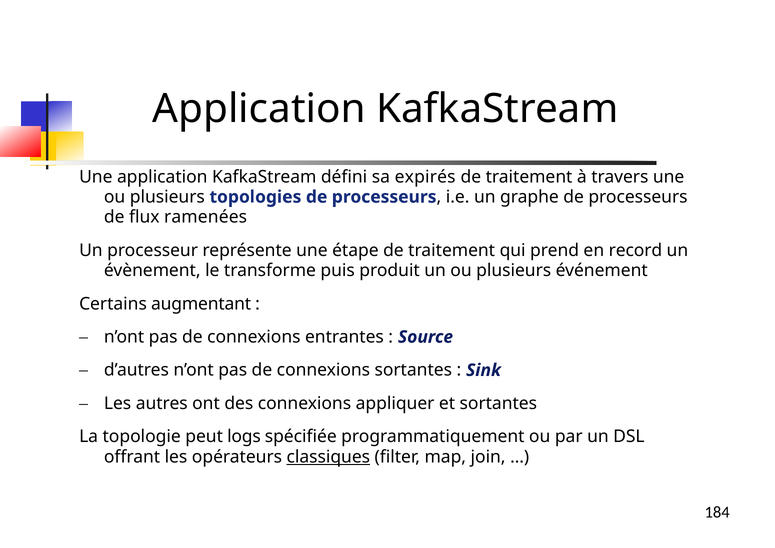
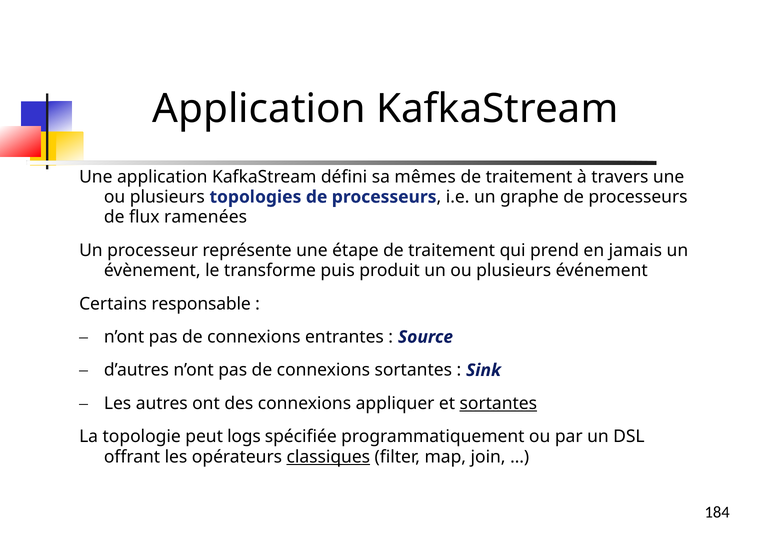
expirés: expirés -> mêmes (425, 177)
record: record -> jamais (635, 250)
augmentant: augmentant -> responsable (201, 304)
sortantes underline: none -> present (498, 403)
